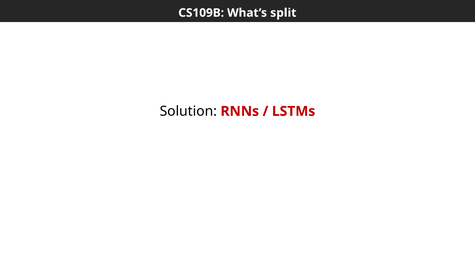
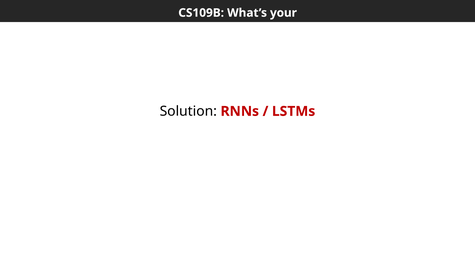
split: split -> your (283, 13)
